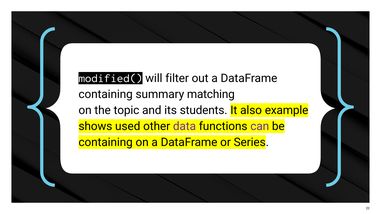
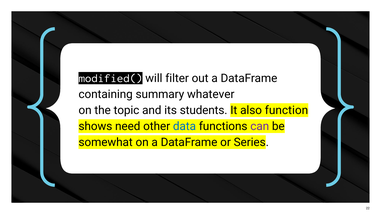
matching: matching -> whatever (211, 94)
example: example -> function (286, 110)
used: used -> need (128, 126)
data colour: purple -> blue (184, 126)
containing: containing -> somewhat (106, 143)
